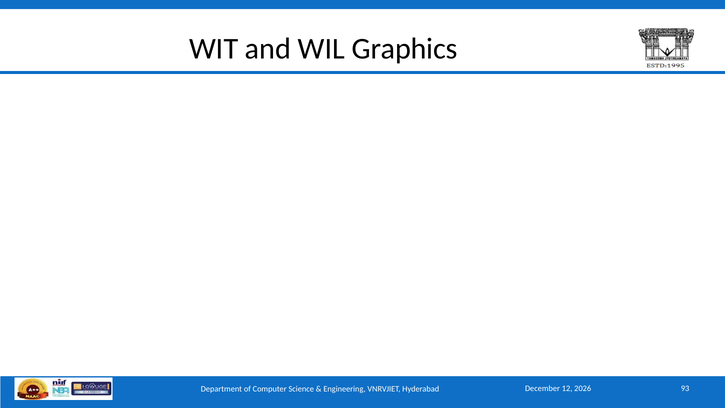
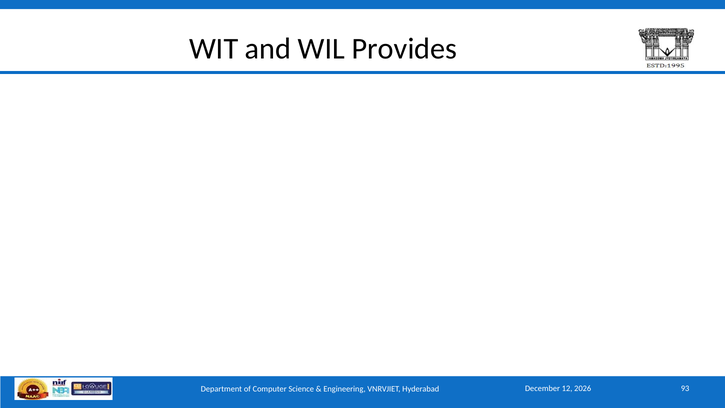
Graphics: Graphics -> Provides (405, 49)
